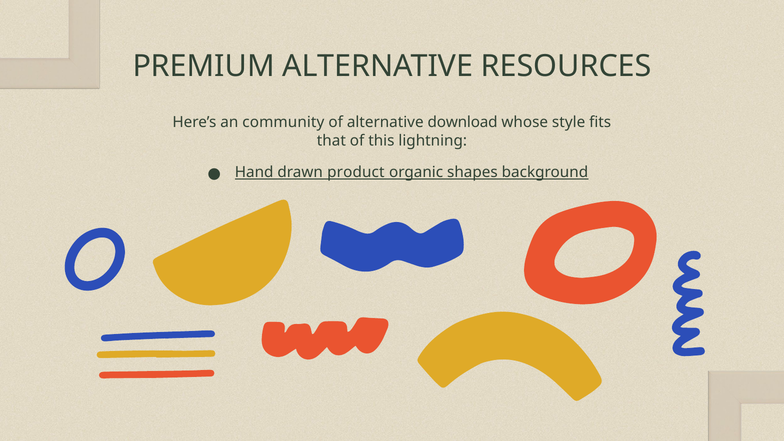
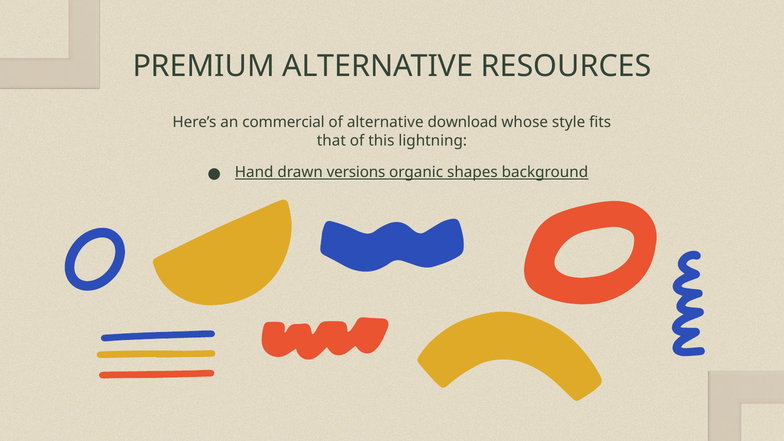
community: community -> commercial (283, 122)
product: product -> versions (356, 172)
